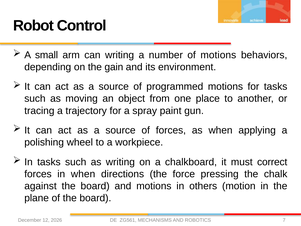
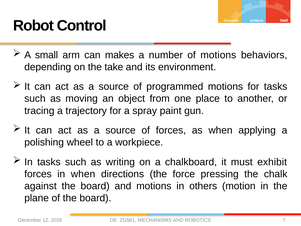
can writing: writing -> makes (120, 55)
gain: gain -> take (114, 67)
correct: correct -> exhibit (272, 162)
